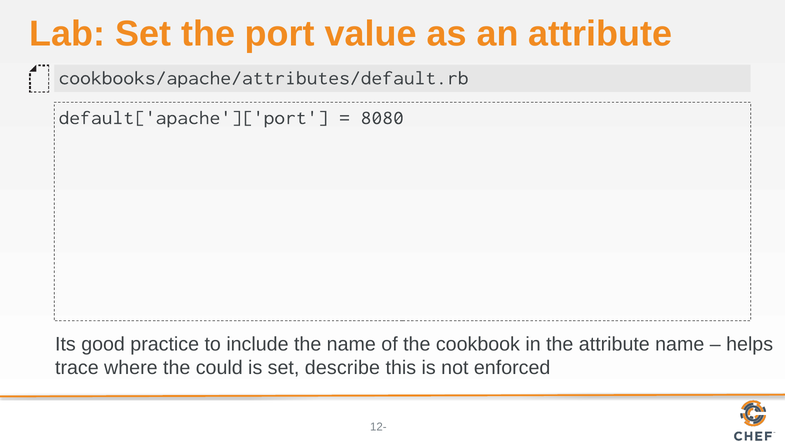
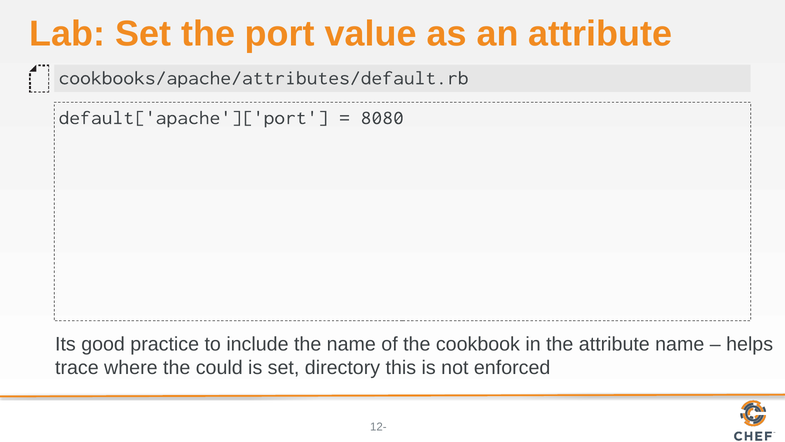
describe: describe -> directory (342, 367)
